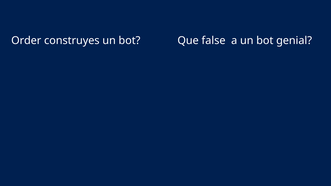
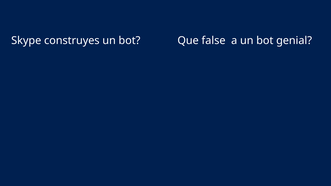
Order: Order -> Skype (26, 40)
